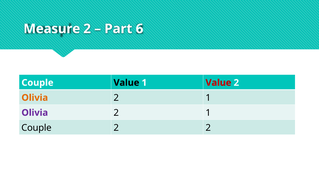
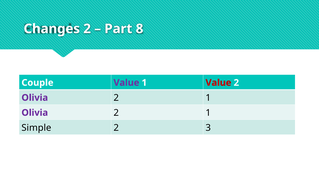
Measure: Measure -> Changes (52, 29)
6: 6 -> 8 (140, 29)
Value colour: black -> purple (126, 83)
Olivia colour: orange -> purple (35, 98)
Couple: Couple -> Simple (36, 128)
2 2: 2 -> 3 (208, 128)
